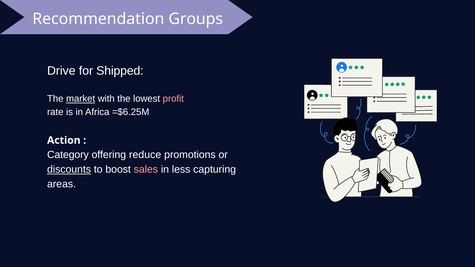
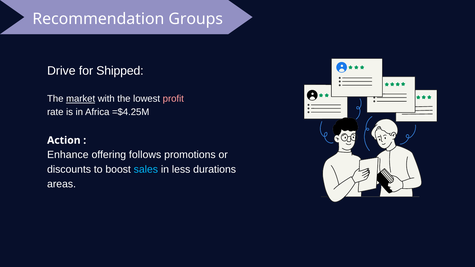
=$6.25M: =$6.25M -> =$4.25M (131, 112)
Category: Category -> Enhance (68, 155)
reduce: reduce -> follows (145, 155)
discounts underline: present -> none (69, 170)
sales colour: pink -> light blue (146, 170)
capturing: capturing -> durations (215, 170)
